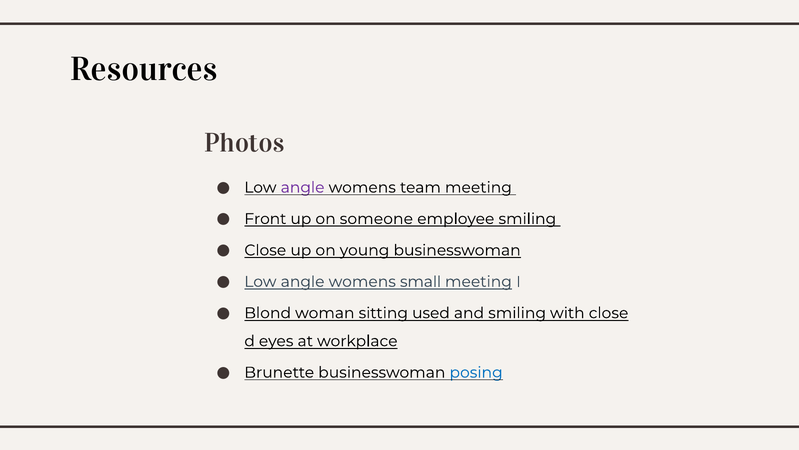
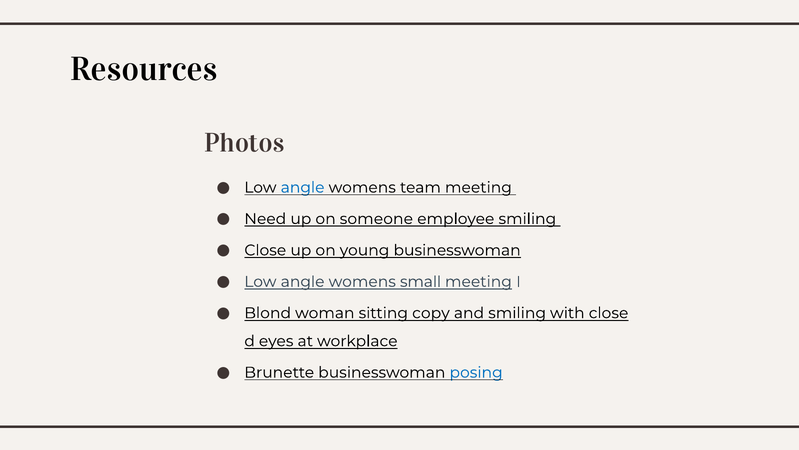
angle colour: purple -> blue (303, 187)
Front: Front -> Need (265, 219)
used: used -> copy (431, 313)
